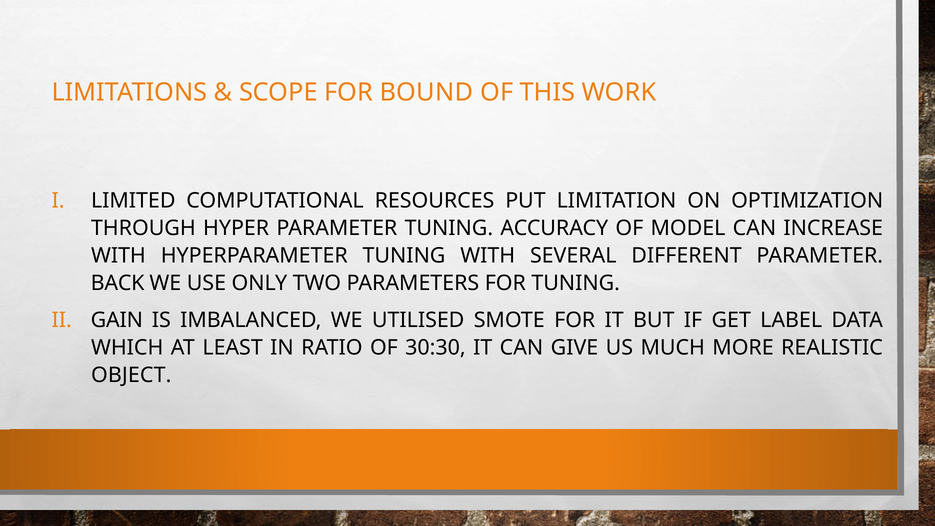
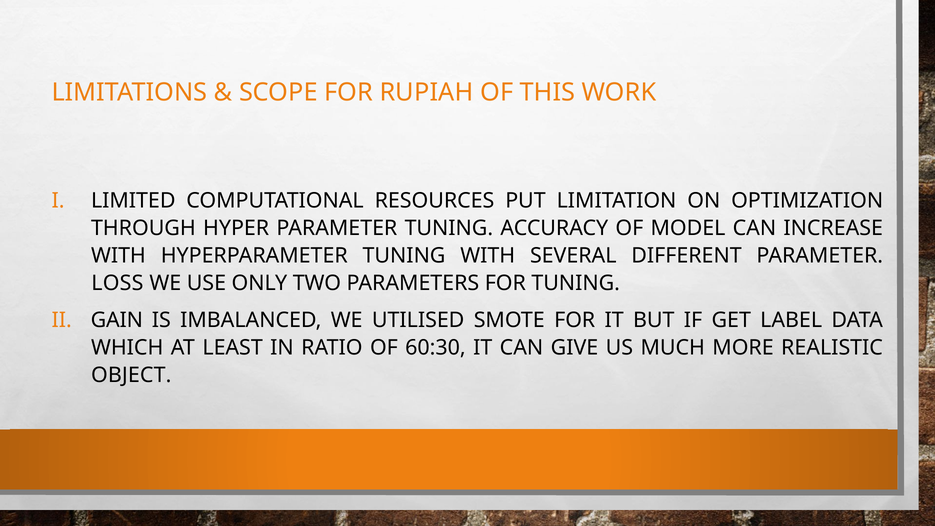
BOUND: BOUND -> RUPIAH (426, 93)
BACK: BACK -> LOSS (117, 283)
30:30: 30:30 -> 60:30 (435, 348)
